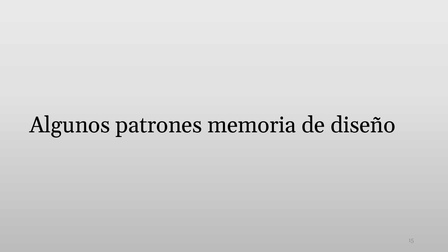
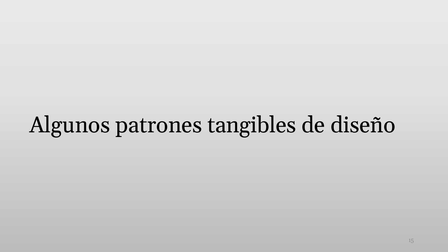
memoria: memoria -> tangibles (252, 125)
